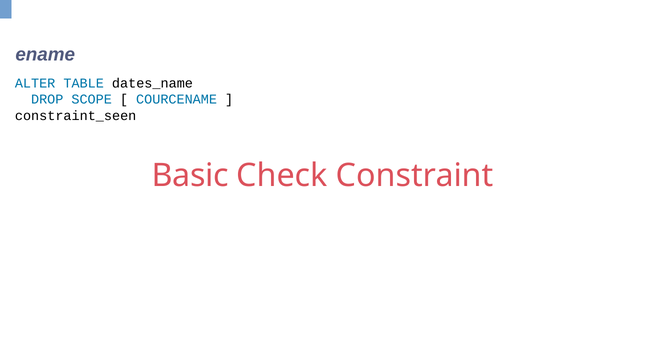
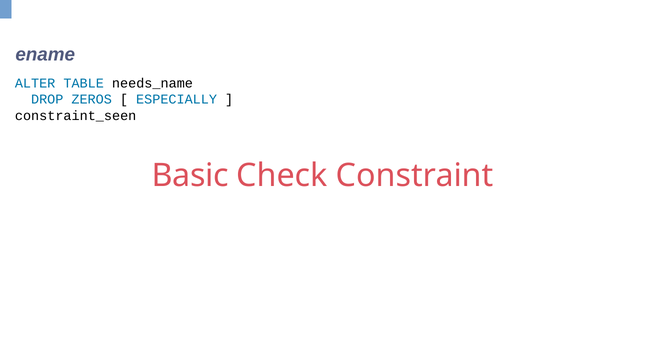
dates_name: dates_name -> needs_name (152, 83)
SCOPE: SCOPE -> ZEROS (92, 99)
COURCENAME: COURCENAME -> ESPECIALLY (177, 99)
